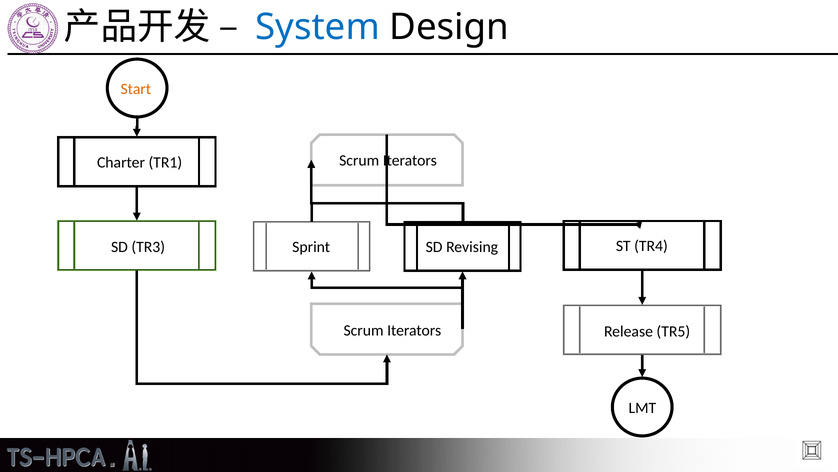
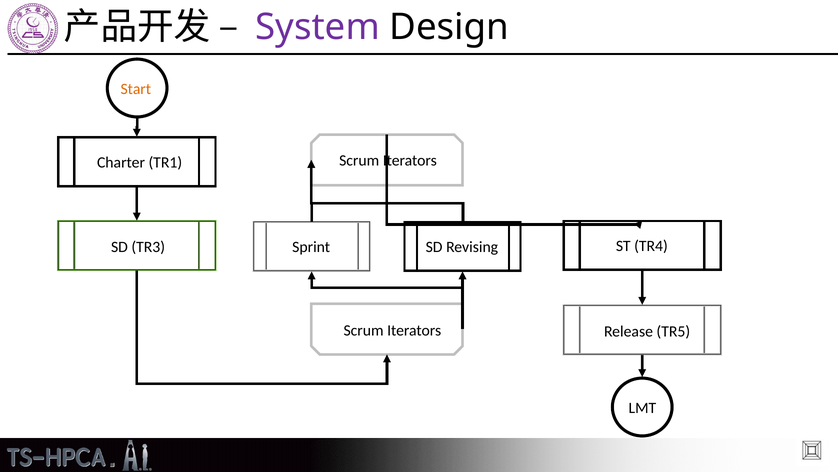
System colour: blue -> purple (318, 27)
